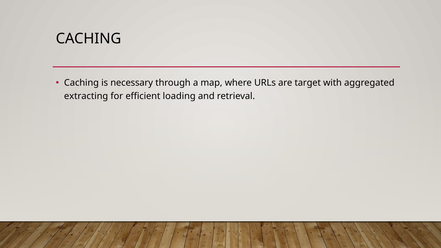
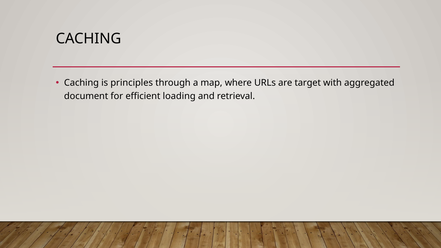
necessary: necessary -> principles (132, 83)
extracting: extracting -> document (86, 96)
